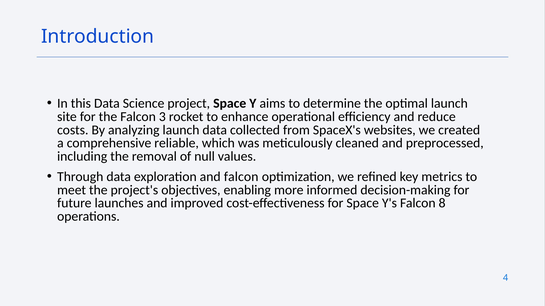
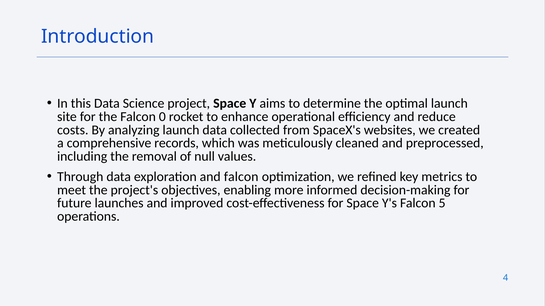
3: 3 -> 0 (162, 117)
reliable: reliable -> records (177, 143)
8: 8 -> 5 (442, 203)
